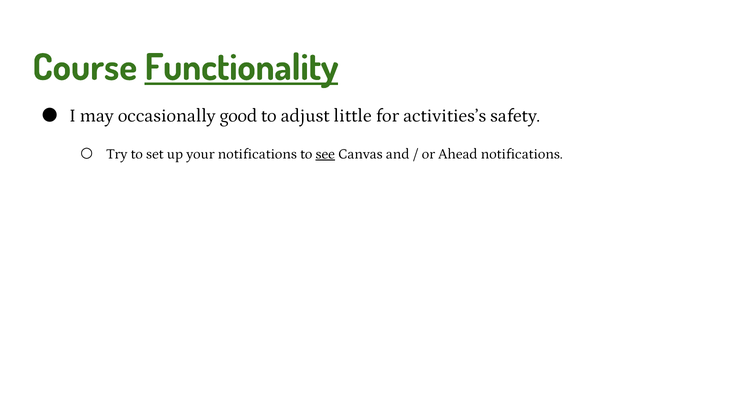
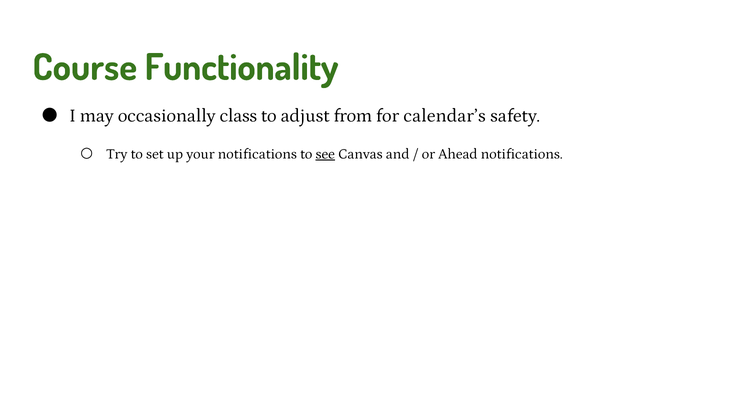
Functionality underline: present -> none (241, 68)
good: good -> class (238, 116)
little: little -> from (353, 116)
activities’s: activities’s -> calendar’s (445, 116)
